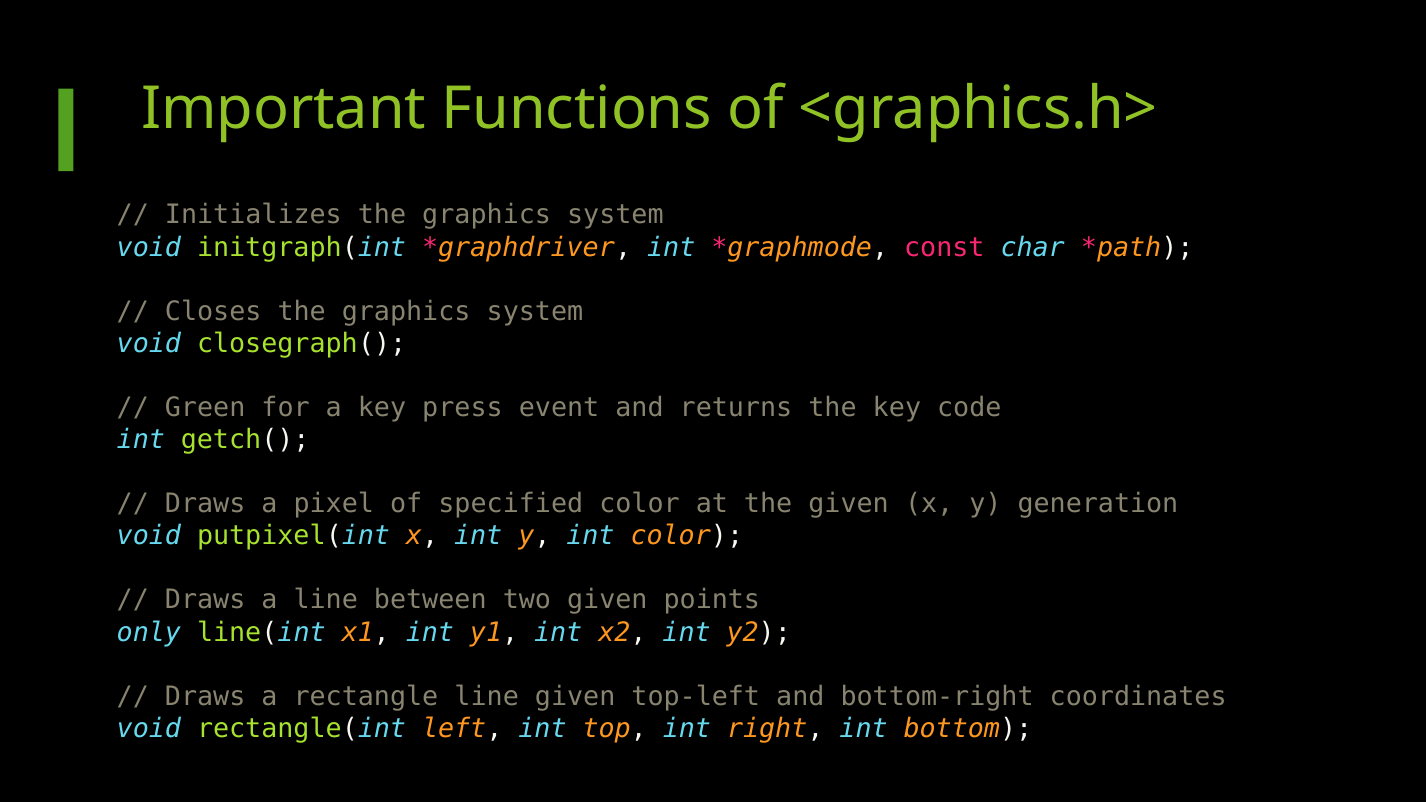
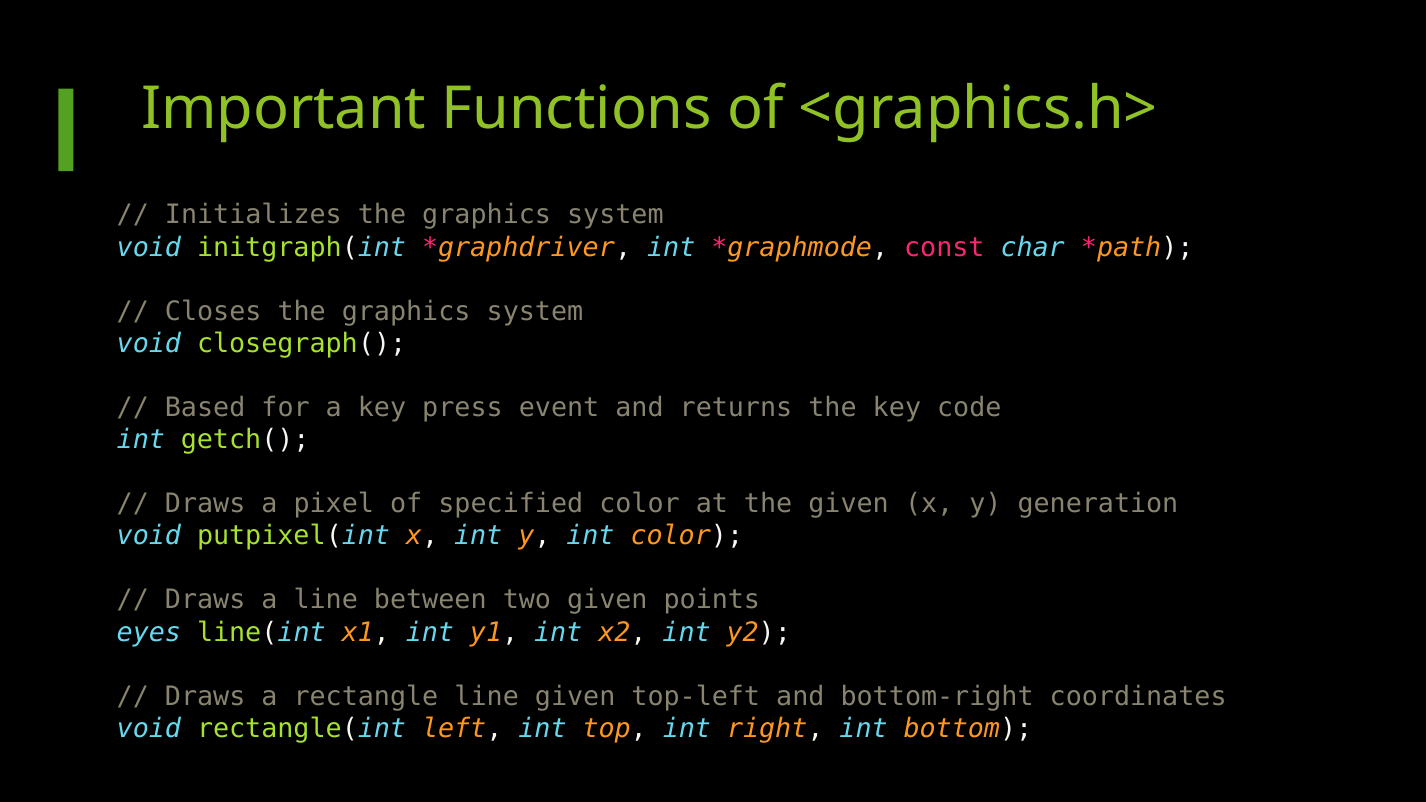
Green: Green -> Based (205, 408)
only: only -> eyes (149, 632)
